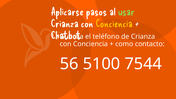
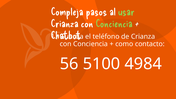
Aplicarse: Aplicarse -> Compleja (67, 12)
Conciencia colour: yellow -> light green (114, 24)
7544: 7544 -> 4984 (143, 64)
